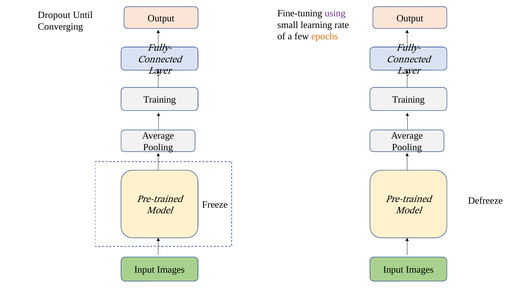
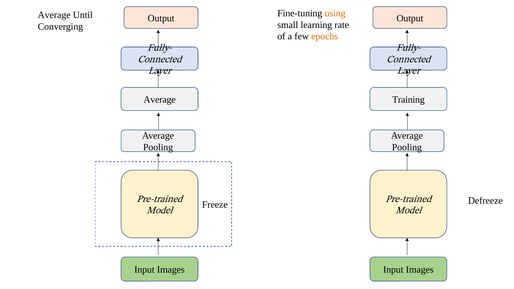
using colour: purple -> orange (335, 13)
Dropout: Dropout -> Average (54, 15)
Training: Training -> Average (160, 100)
